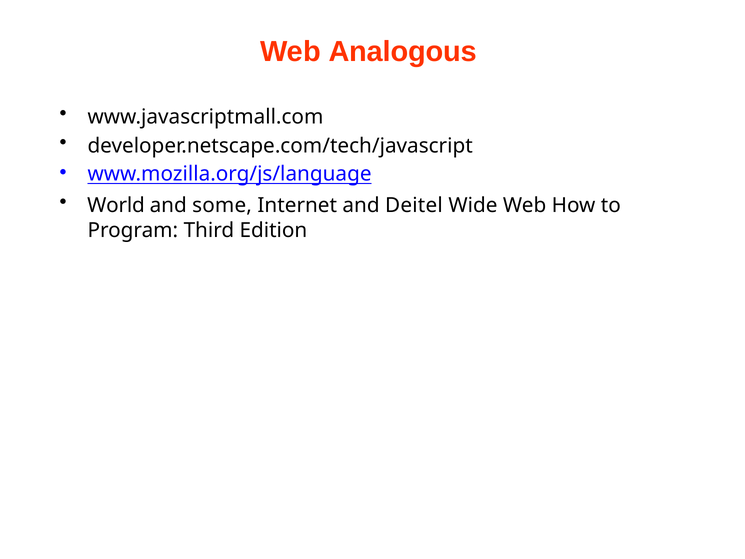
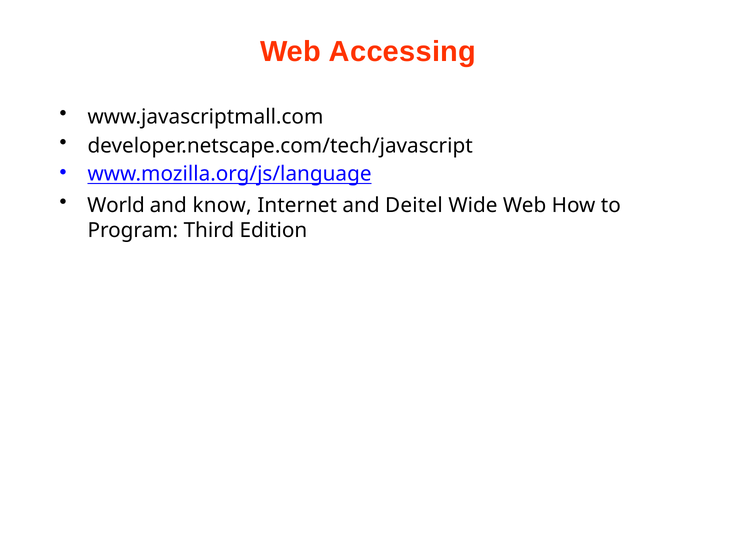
Analogous: Analogous -> Accessing (403, 52)
some: some -> know (222, 205)
